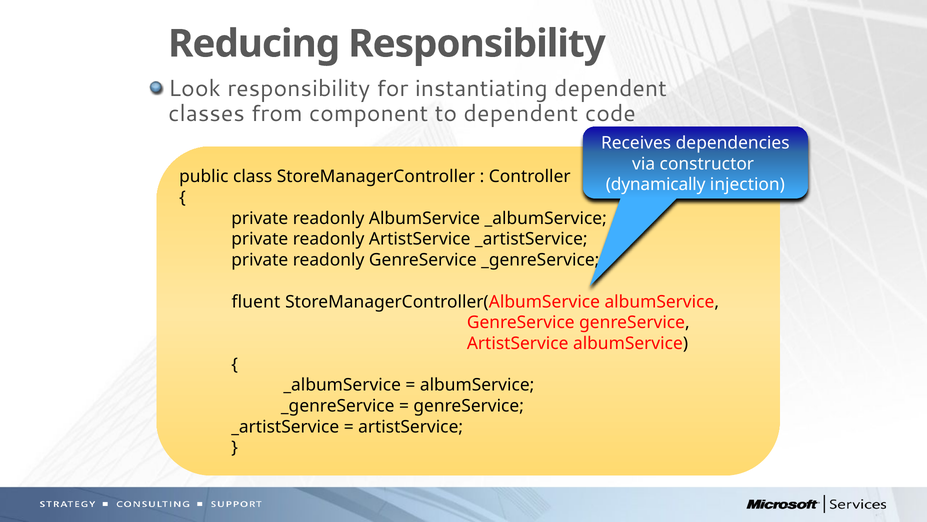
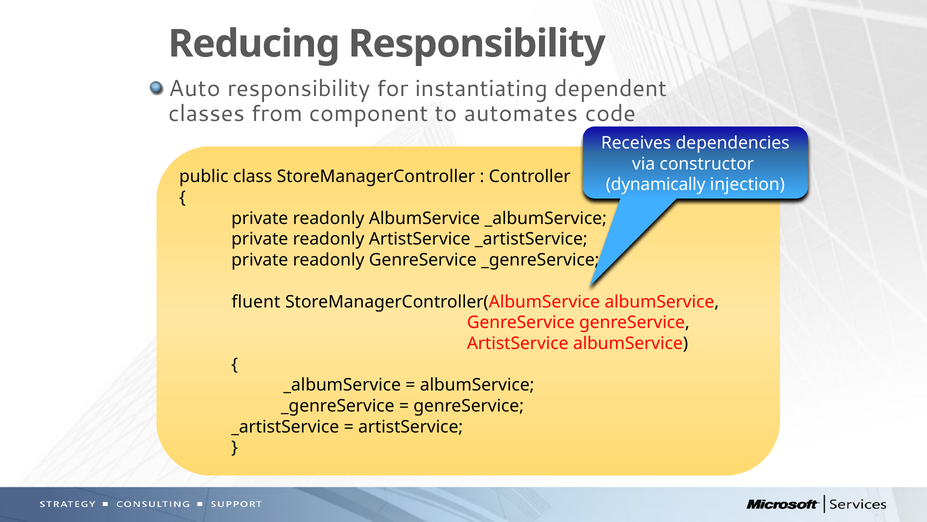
Look: Look -> Auto (194, 88)
to dependent: dependent -> automates (521, 114)
